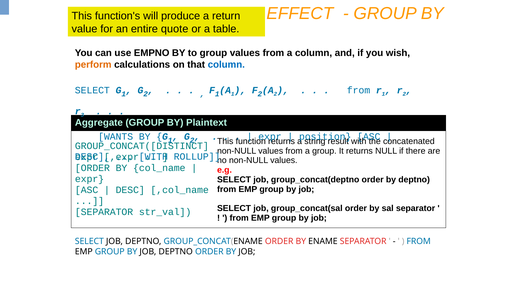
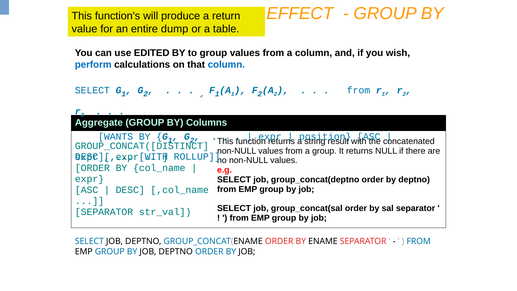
quote: quote -> dump (175, 29)
EMPNO: EMPNO -> EDITED (152, 53)
perform colour: orange -> blue (93, 65)
Plaintext: Plaintext -> Columns (207, 123)
